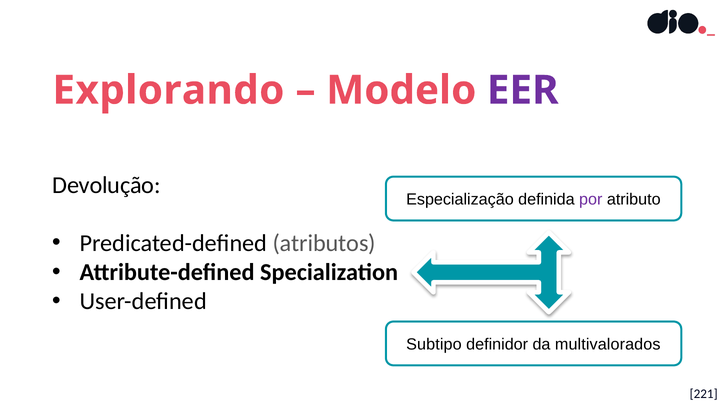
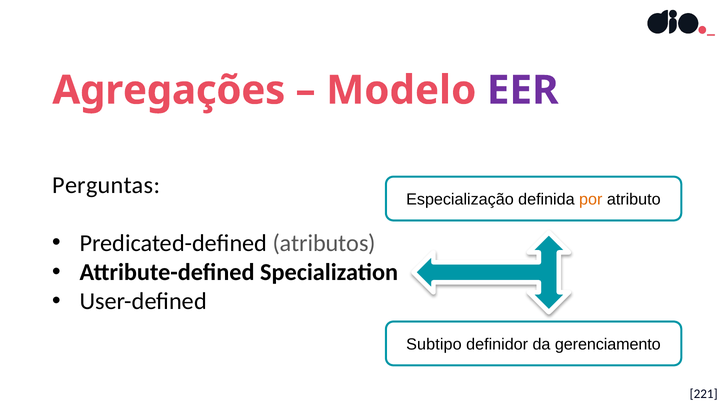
Explorando: Explorando -> Agregações (169, 90)
Devolução: Devolução -> Perguntas (106, 185)
por colour: purple -> orange (591, 200)
multivalorados: multivalorados -> gerenciamento (608, 345)
